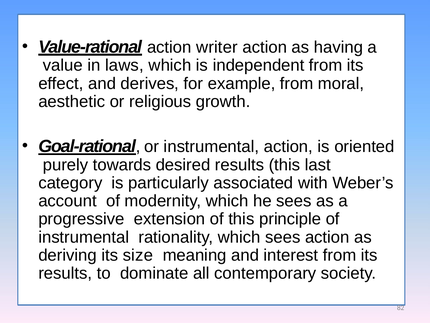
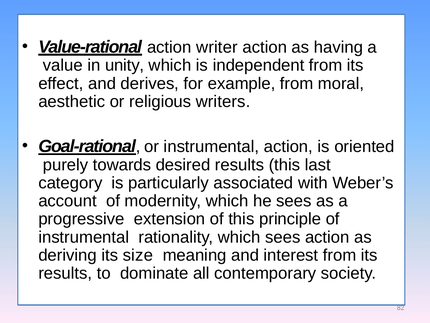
laws: laws -> unity (125, 65)
growth: growth -> writers (223, 101)
